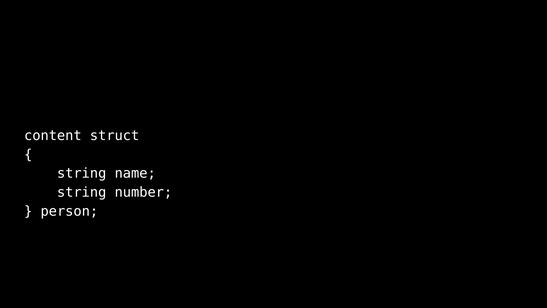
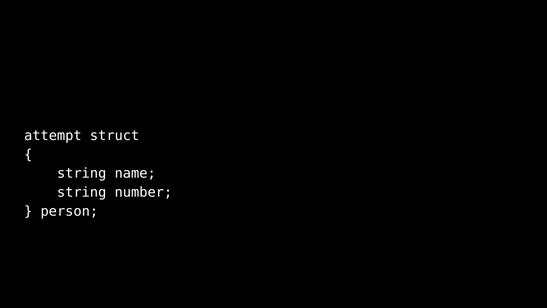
content: content -> attempt (53, 136)
